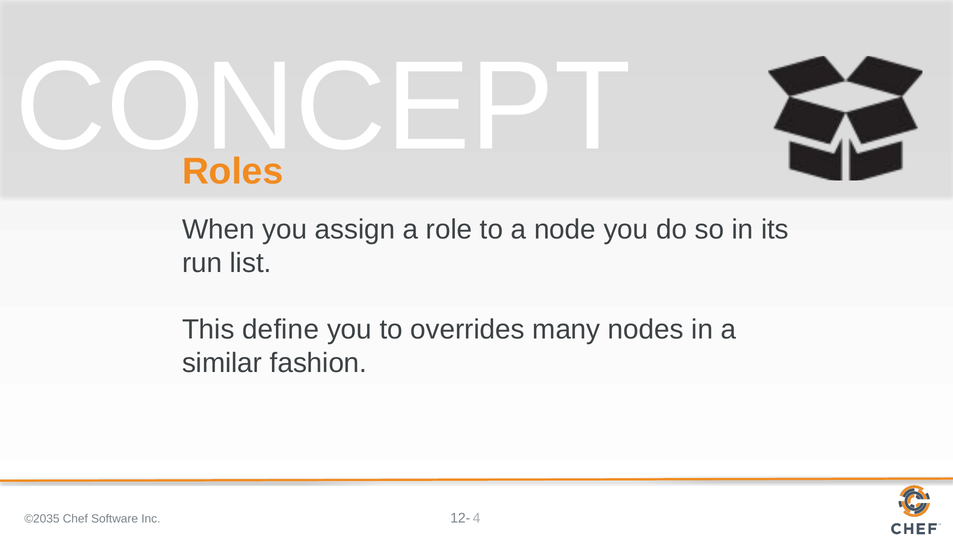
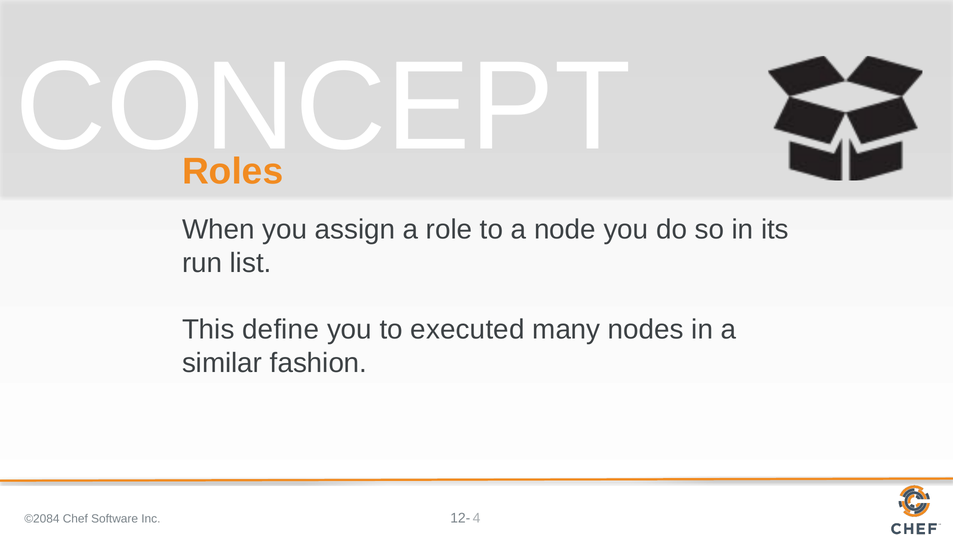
overrides: overrides -> executed (467, 330)
©2035: ©2035 -> ©2084 (42, 519)
